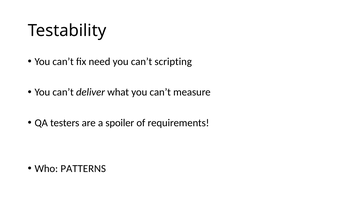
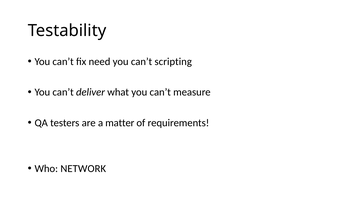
spoiler: spoiler -> matter (120, 123)
PATTERNS: PATTERNS -> NETWORK (83, 168)
